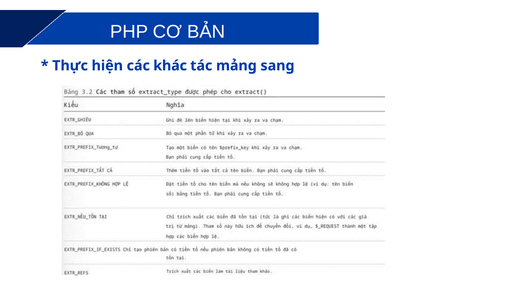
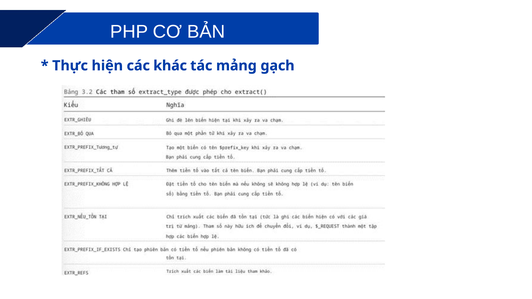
sang: sang -> gạch (278, 66)
